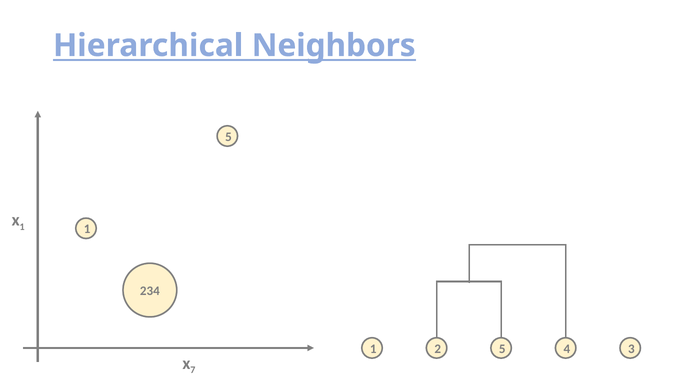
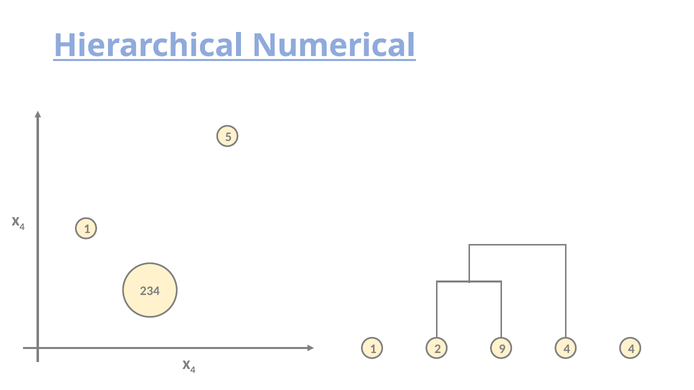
Neighbors: Neighbors -> Numerical (334, 46)
1: 1 -> 4 (22, 227)
2 5: 5 -> 9 (502, 349)
4 3: 3 -> 4 (631, 349)
7: 7 -> 4 (193, 371)
